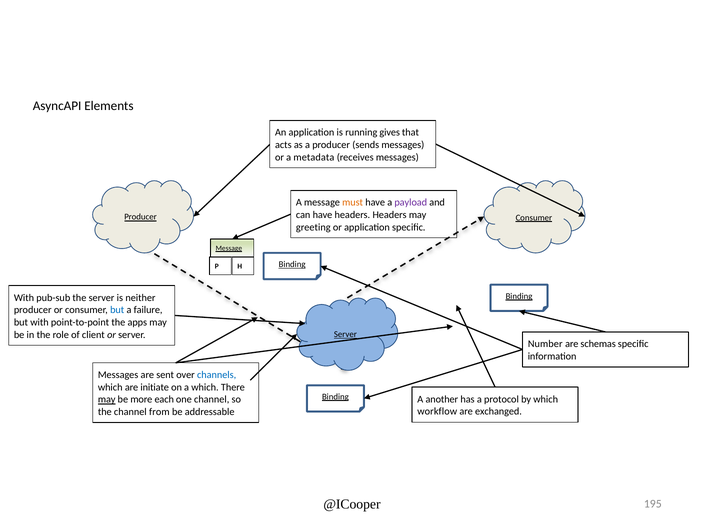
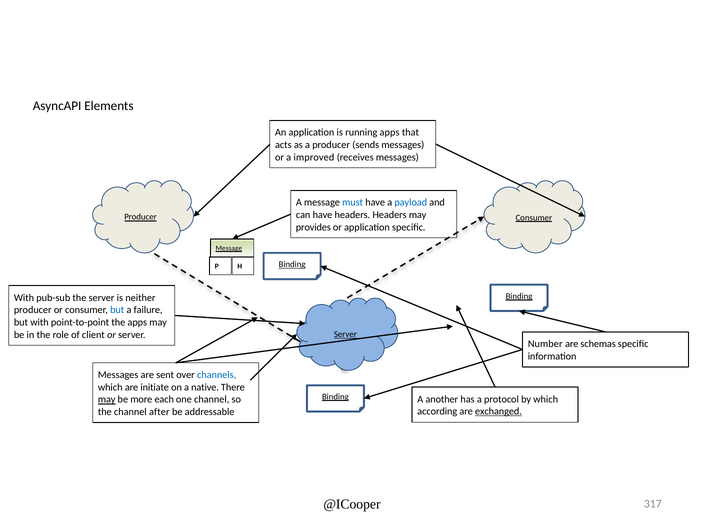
running gives: gives -> apps (390, 133)
metadata: metadata -> improved (314, 157)
must colour: orange -> blue (353, 203)
payload colour: purple -> blue (411, 203)
greeting: greeting -> provides (313, 227)
a which: which -> native (205, 387)
workflow: workflow -> according (437, 411)
exchanged underline: none -> present (498, 411)
from: from -> after (159, 412)
195: 195 -> 317 (653, 504)
